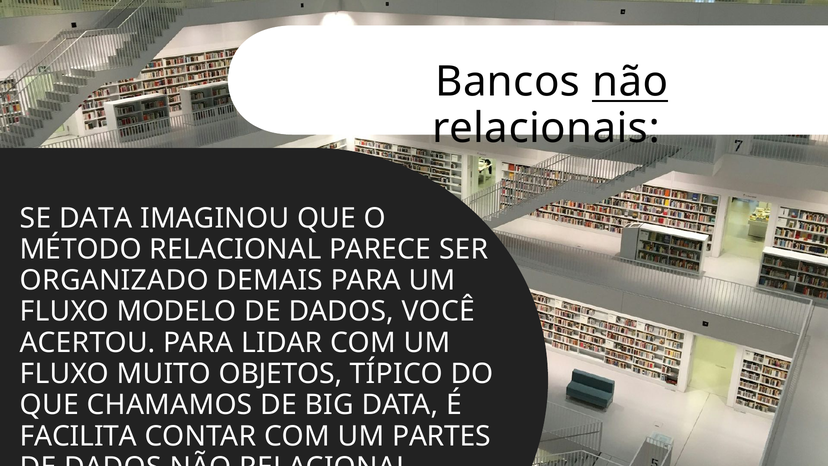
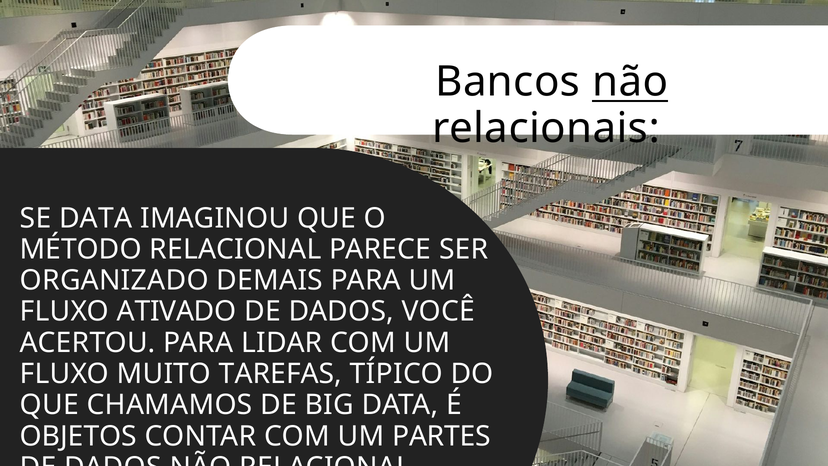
MODELO: MODELO -> ATIVADO (177, 311)
OBJETOS: OBJETOS -> TAREFAS (280, 374)
FACILITA: FACILITA -> OBJETOS (78, 436)
